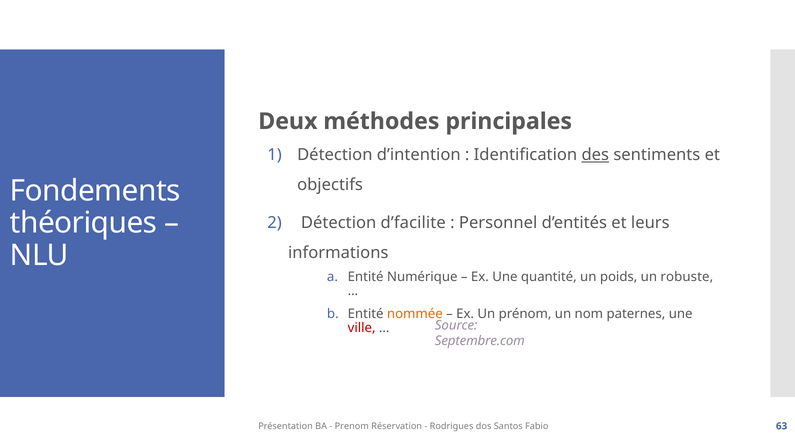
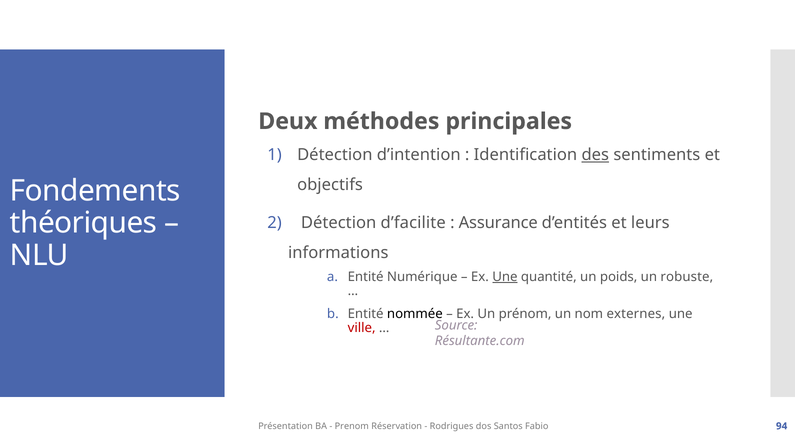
Personnel: Personnel -> Assurance (498, 223)
Une underline: none -> present (505, 277)
nommée colour: orange -> black (415, 314)
paternes: paternes -> externes (636, 314)
Septembre.com: Septembre.com -> Résultante.com (480, 341)
63: 63 -> 94 (782, 426)
